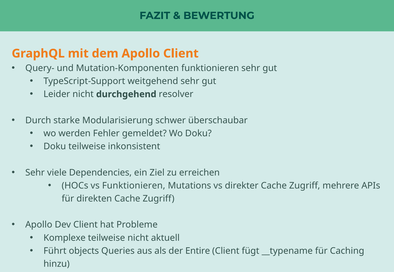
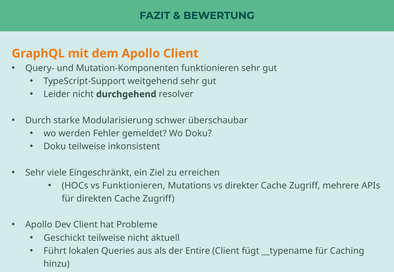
Dependencies: Dependencies -> Eingeschränkt (100, 173)
Komplexe: Komplexe -> Geschickt (64, 238)
objects: objects -> lokalen (84, 252)
